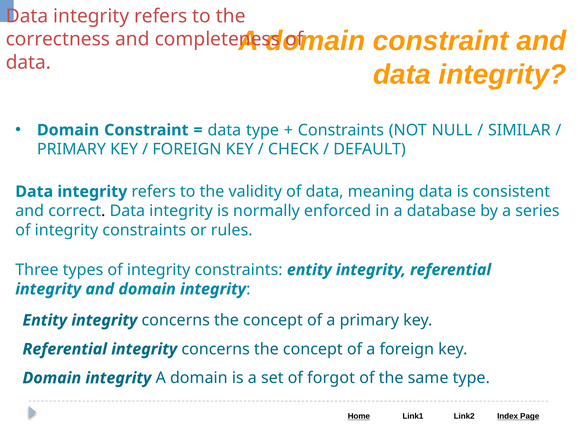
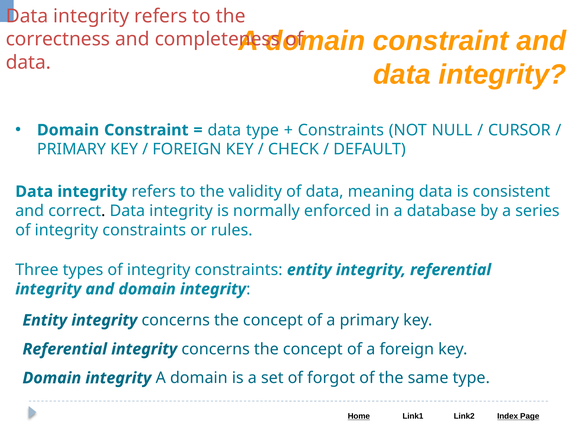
SIMILAR: SIMILAR -> CURSOR (519, 130)
